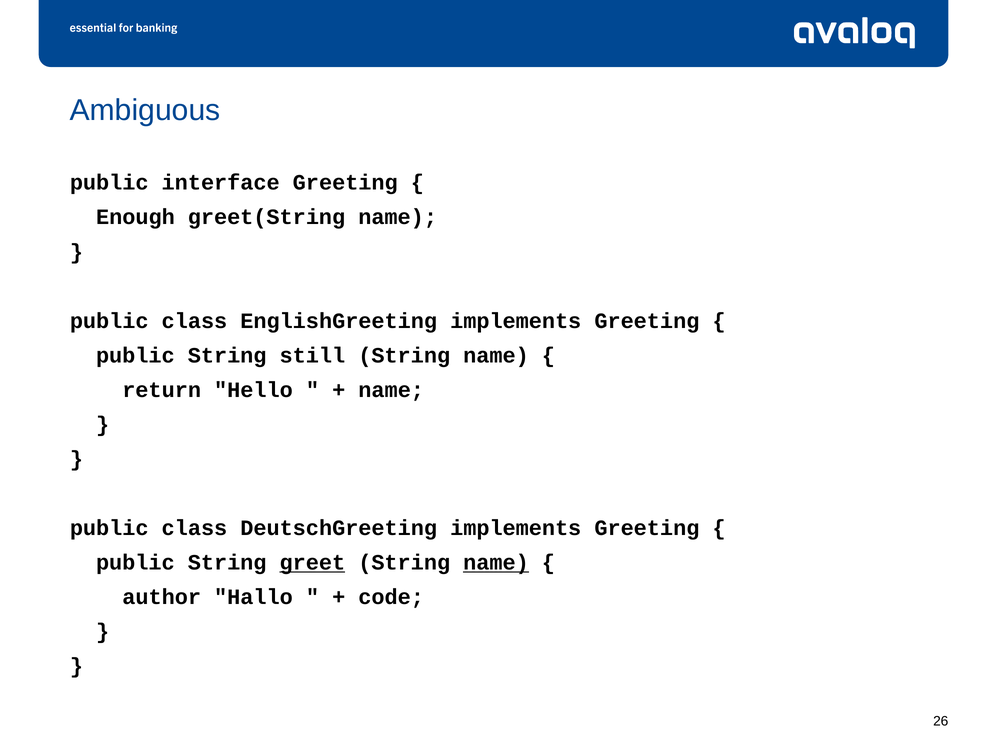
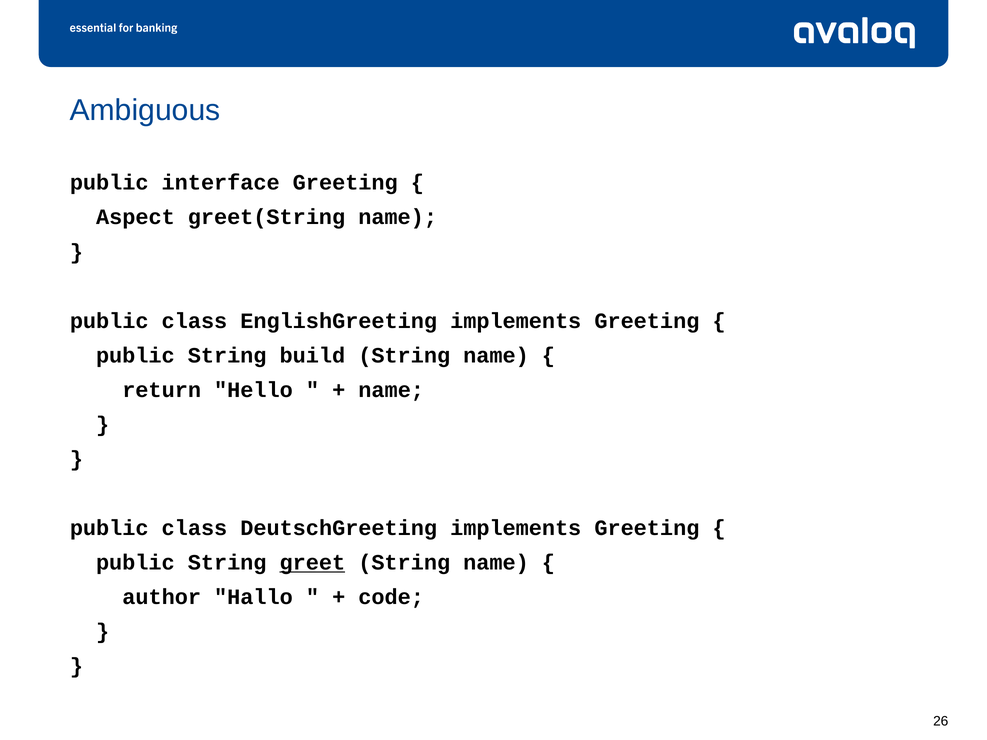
Enough: Enough -> Aspect (135, 217)
still: still -> build (312, 356)
name underline: present -> none (496, 563)
